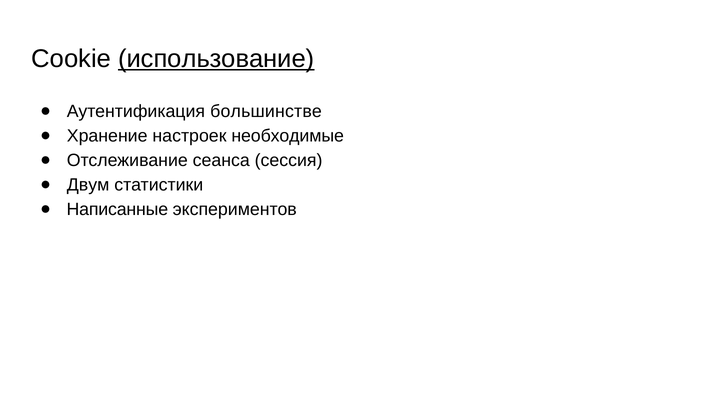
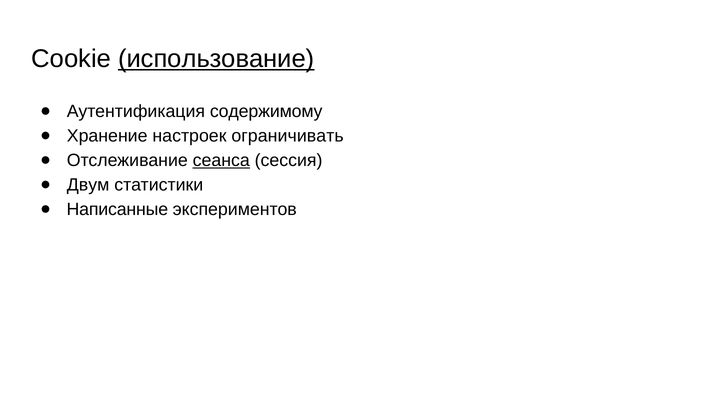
большинстве: большинстве -> содержимому (266, 112)
необходимые: необходимые -> ограничивать (288, 136)
сеанса underline: none -> present (221, 161)
